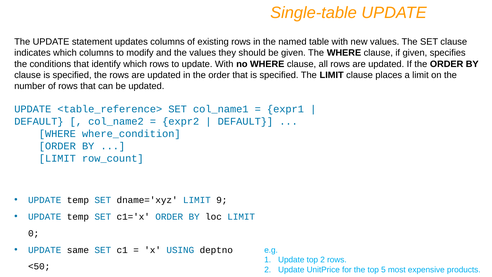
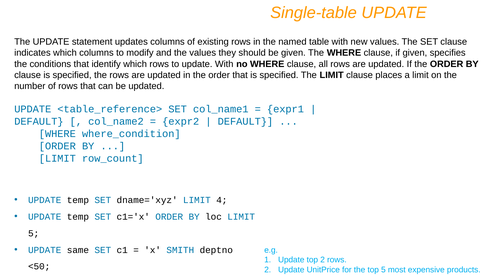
9: 9 -> 4 (222, 200)
0: 0 -> 5 (34, 233)
USING: USING -> SMITH (180, 250)
